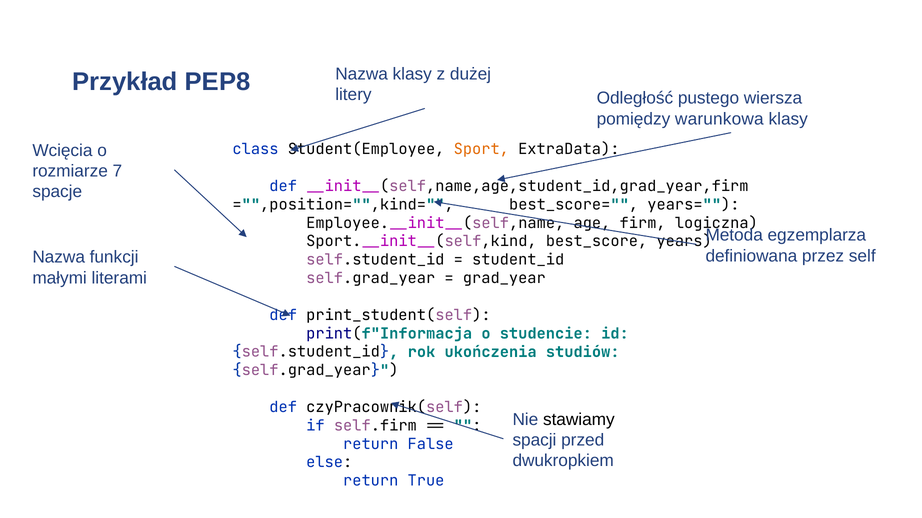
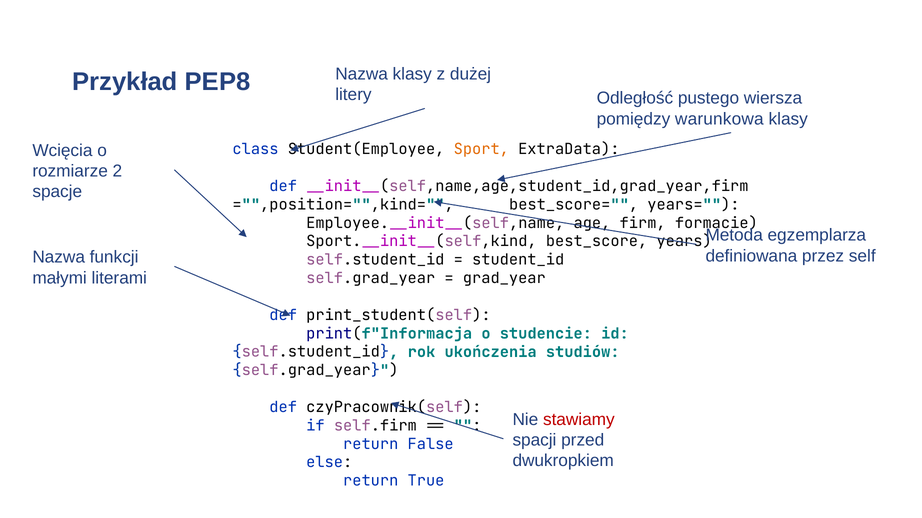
7: 7 -> 2 (117, 171)
logiczna: logiczna -> formacie (716, 223)
stawiamy colour: black -> red (579, 420)
